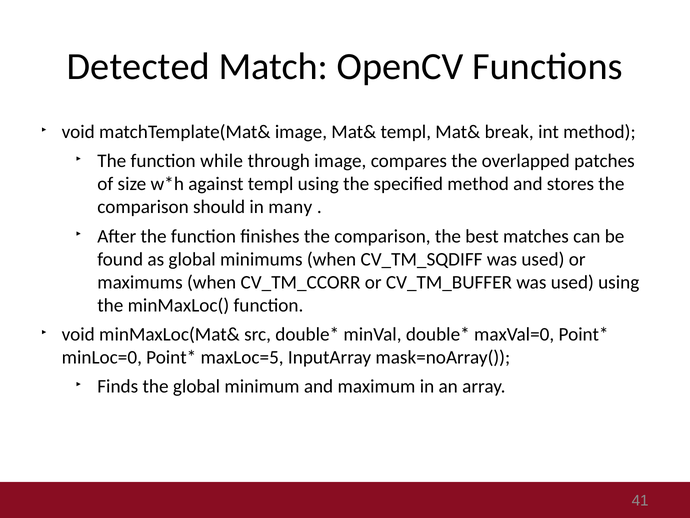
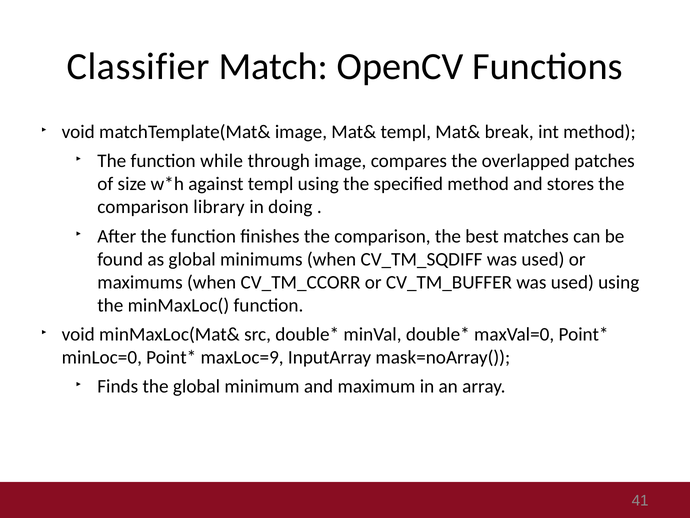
Detected: Detected -> Classifier (138, 67)
should: should -> library (219, 207)
many: many -> doing (290, 207)
maxLoc=5: maxLoc=5 -> maxLoc=9 (242, 357)
